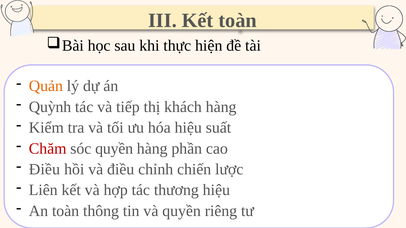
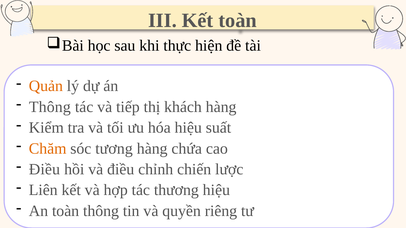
Quỳnh: Quỳnh -> Thông (50, 107)
Chăm colour: red -> orange (48, 149)
sóc quyền: quyền -> tương (114, 149)
phần: phần -> chứa (187, 149)
